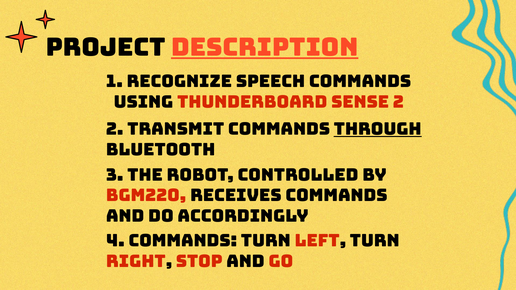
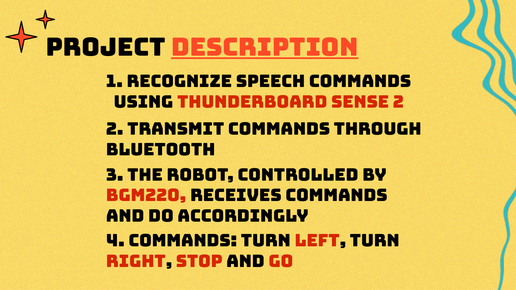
through underline: present -> none (378, 129)
